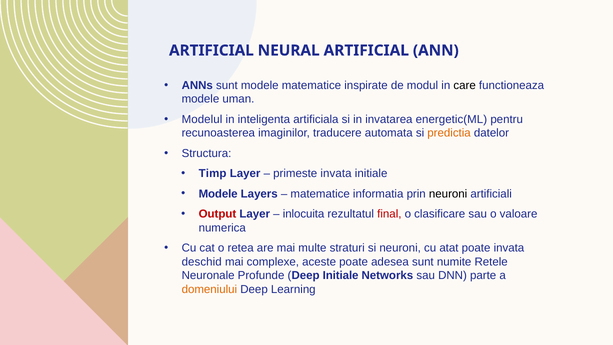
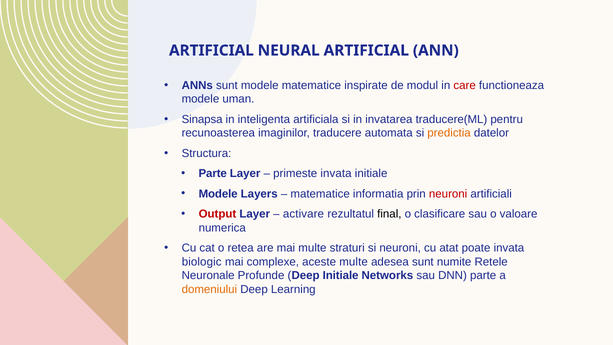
care colour: black -> red (465, 85)
Modelul: Modelul -> Sinapsa (202, 119)
energetic(ML: energetic(ML -> traducere(ML (451, 119)
Timp: Timp -> Parte (213, 173)
neuroni colour: black -> red (448, 194)
inlocuita: inlocuita -> activare (303, 214)
final colour: red -> black (389, 214)
deschid: deschid -> biologic (202, 262)
aceste poate: poate -> multe (354, 262)
